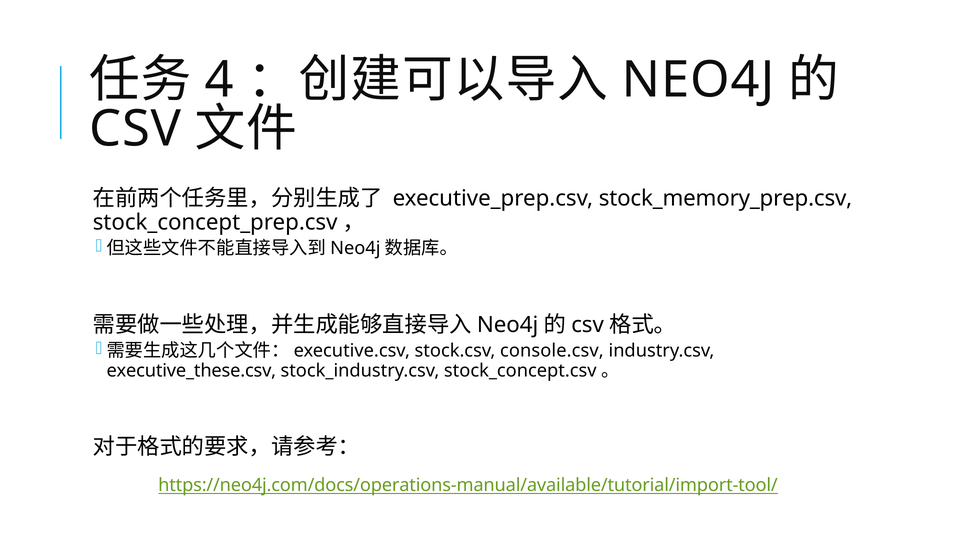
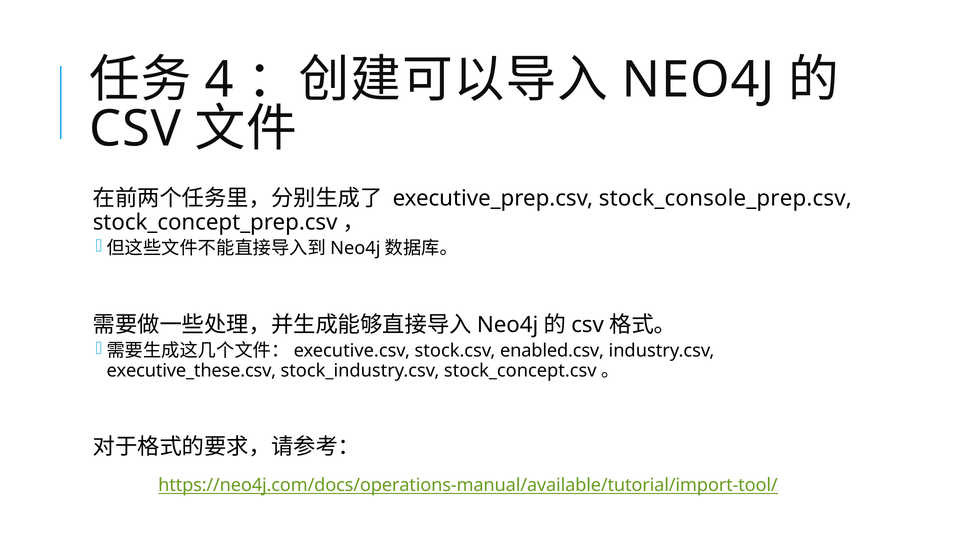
stock_memory_prep.csv: stock_memory_prep.csv -> stock_console_prep.csv (725, 198)
console.csv: console.csv -> enabled.csv (552, 351)
